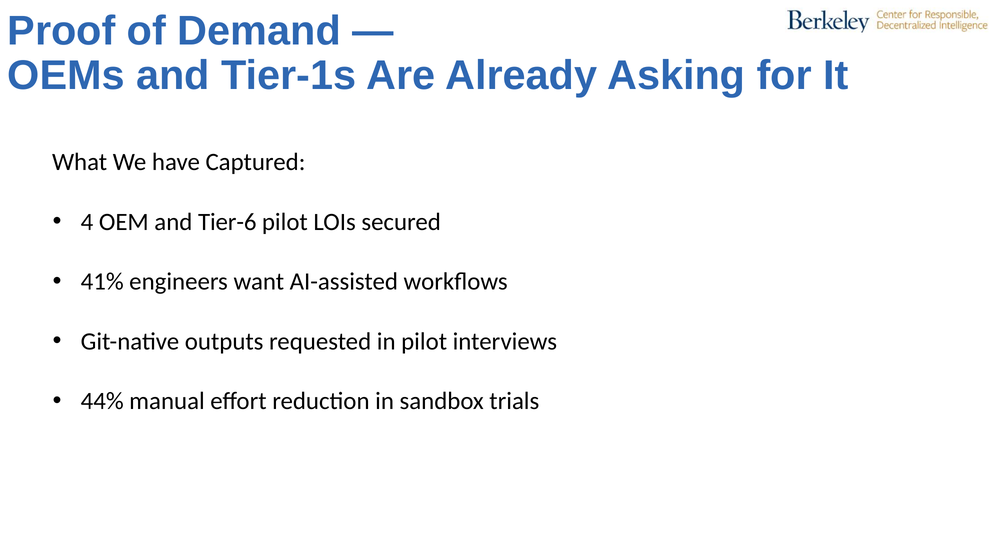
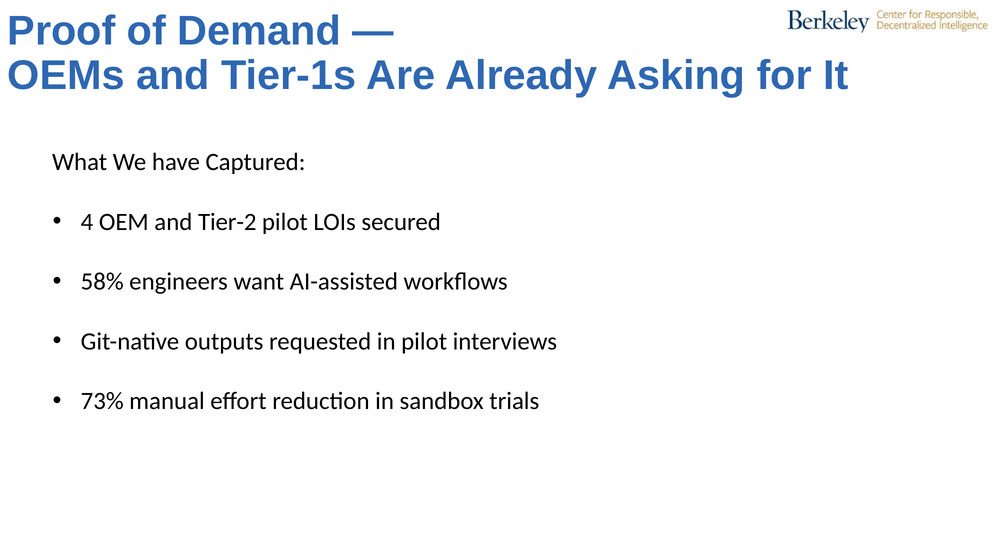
Tier-6: Tier-6 -> Tier-2 (227, 222)
41%: 41% -> 58% (102, 282)
44%: 44% -> 73% (102, 401)
